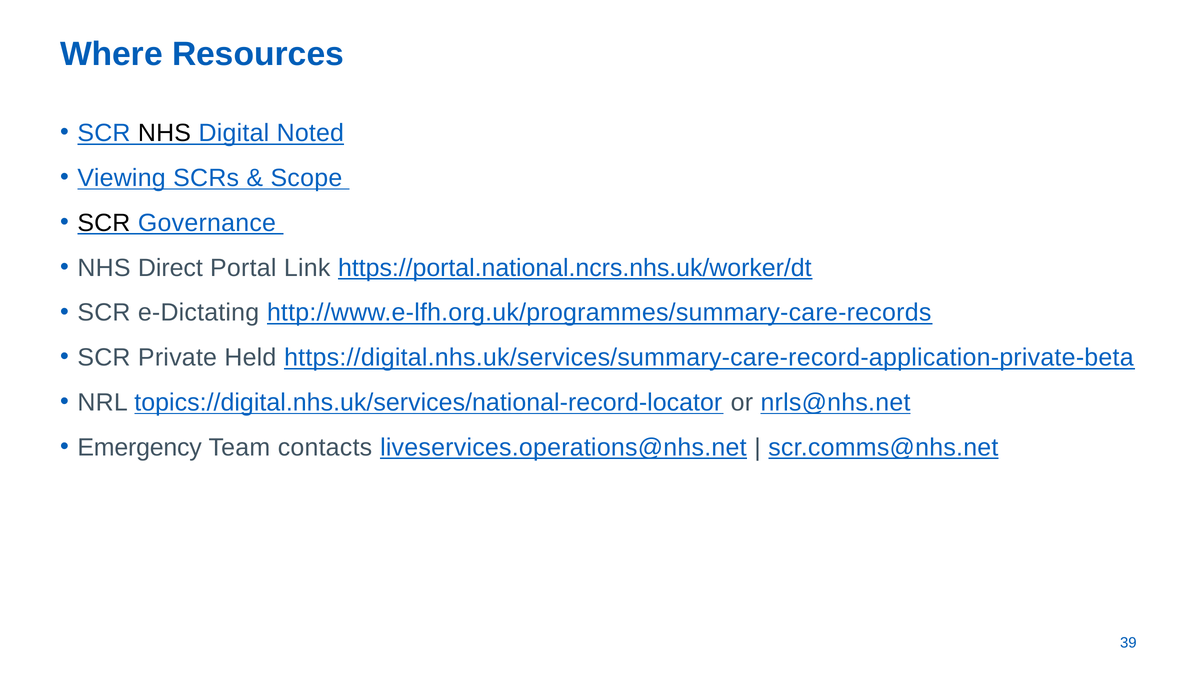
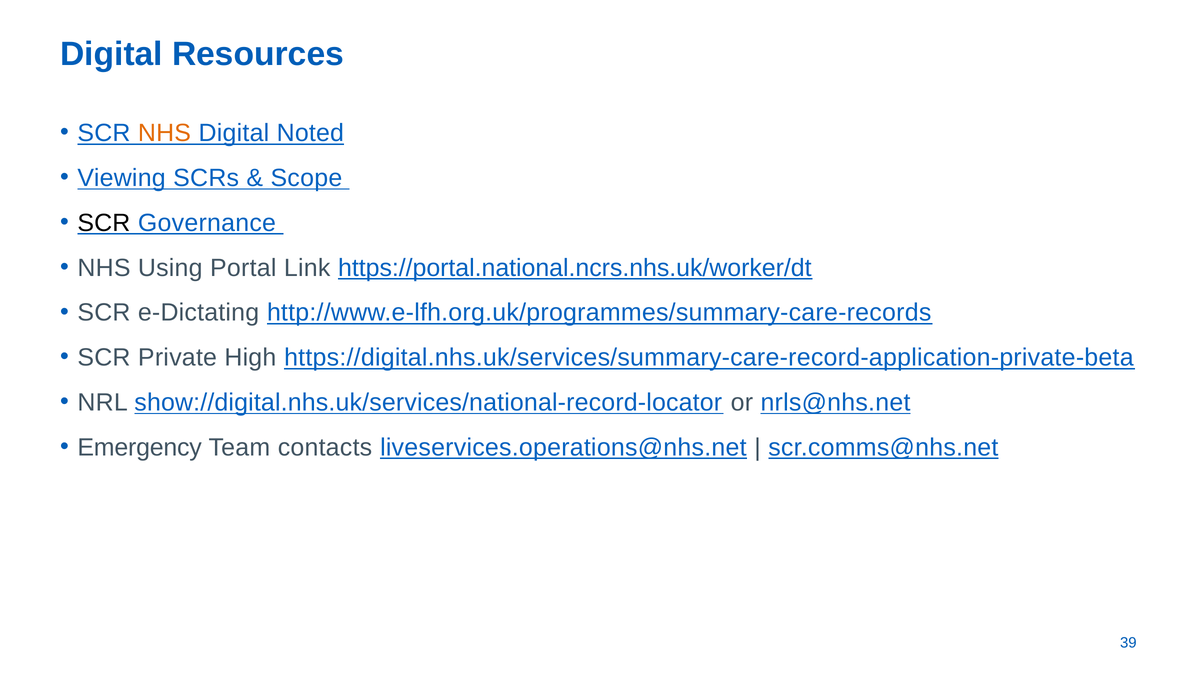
Where: Where -> Digital (111, 54)
NHS colour: black -> orange (164, 133)
Direct: Direct -> Using (170, 268)
Held: Held -> High (250, 357)
topics://digital.nhs.uk/services/national-record-locator: topics://digital.nhs.uk/services/national-record-locator -> show://digital.nhs.uk/services/national-record-locator (428, 402)
